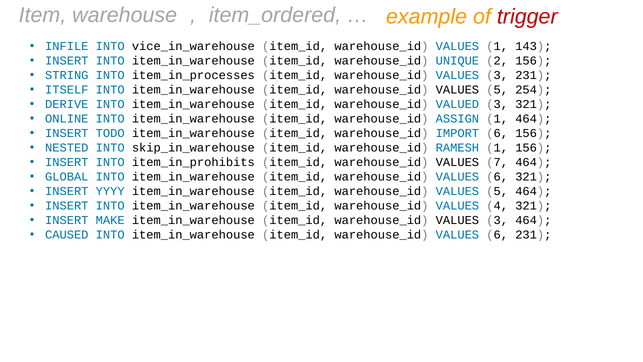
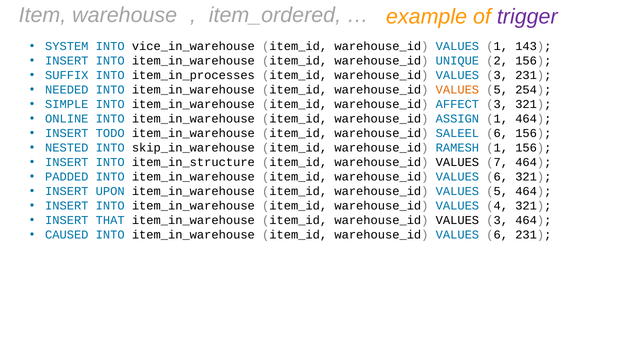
trigger colour: red -> purple (527, 17)
INFILE: INFILE -> SYSTEM (67, 46)
STRING: STRING -> SUFFIX (67, 75)
ITSELF: ITSELF -> NEEDED (67, 90)
VALUES colour: black -> orange (457, 90)
DERIVE: DERIVE -> SIMPLE (67, 104)
VALUED: VALUED -> AFFECT (457, 104)
IMPORT: IMPORT -> SALEEL (457, 133)
item_in_prohibits: item_in_prohibits -> item_in_structure (193, 162)
GLOBAL: GLOBAL -> PADDED (67, 177)
YYYY: YYYY -> UPON (110, 191)
MAKE: MAKE -> THAT (110, 220)
